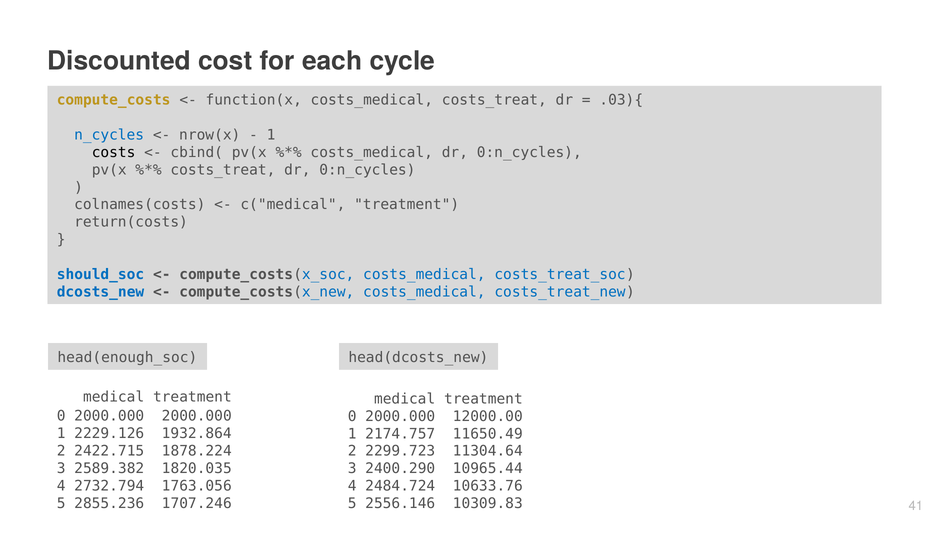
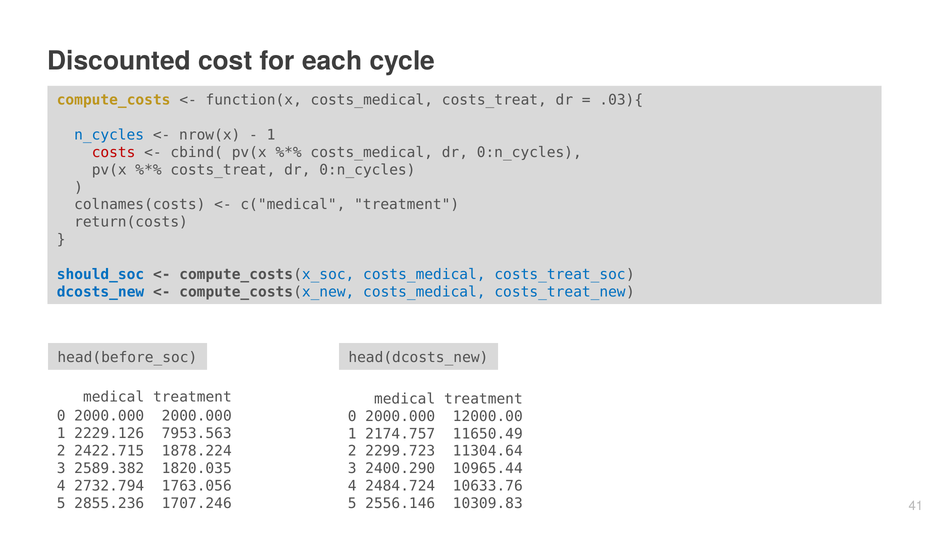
costs colour: black -> red (114, 152)
head(enough_soc: head(enough_soc -> head(before_soc (127, 357)
1932.864: 1932.864 -> 7953.563 (197, 433)
